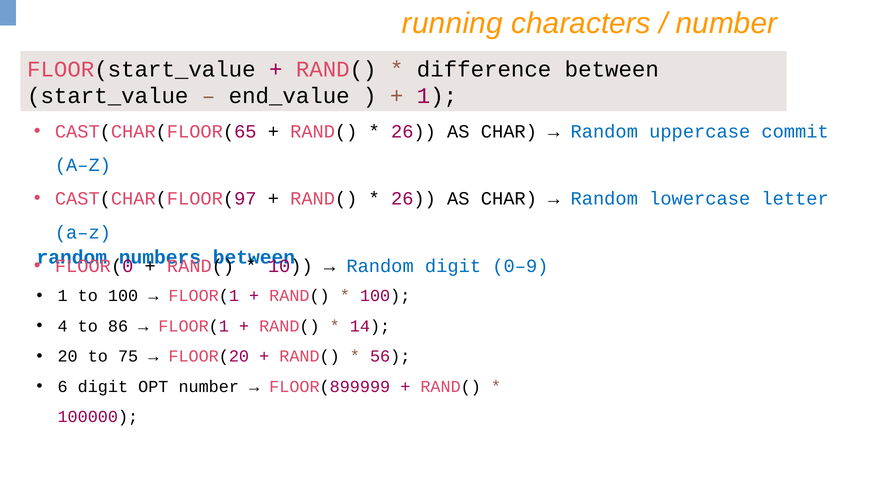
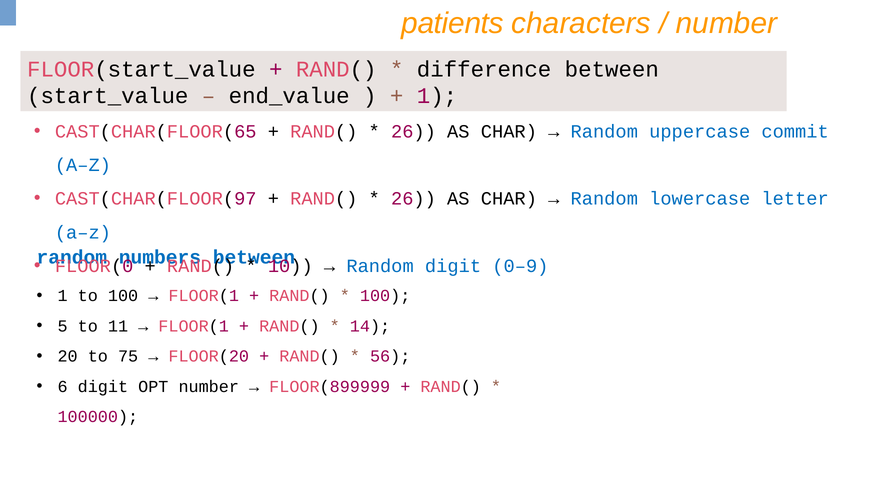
running: running -> patients (453, 23)
4: 4 -> 5 (63, 326)
86: 86 -> 11 (118, 326)
